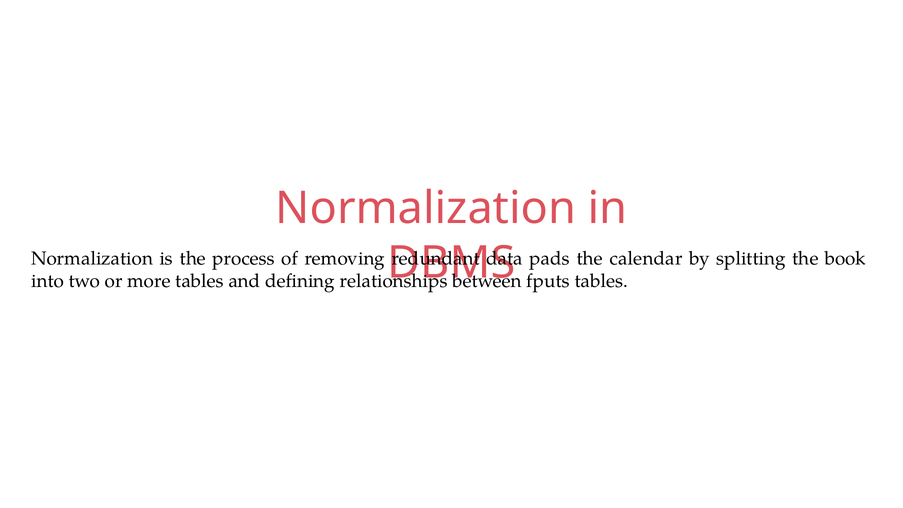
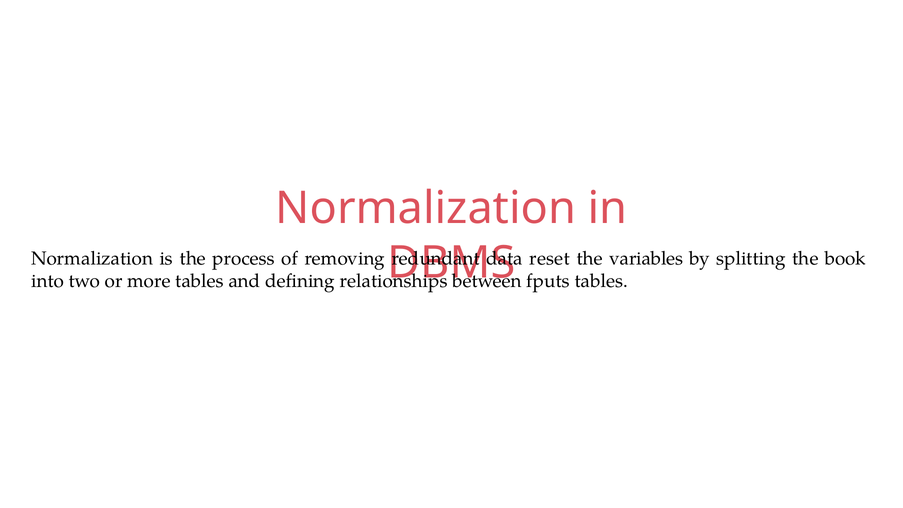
pads: pads -> reset (550, 259)
calendar: calendar -> variables (646, 259)
